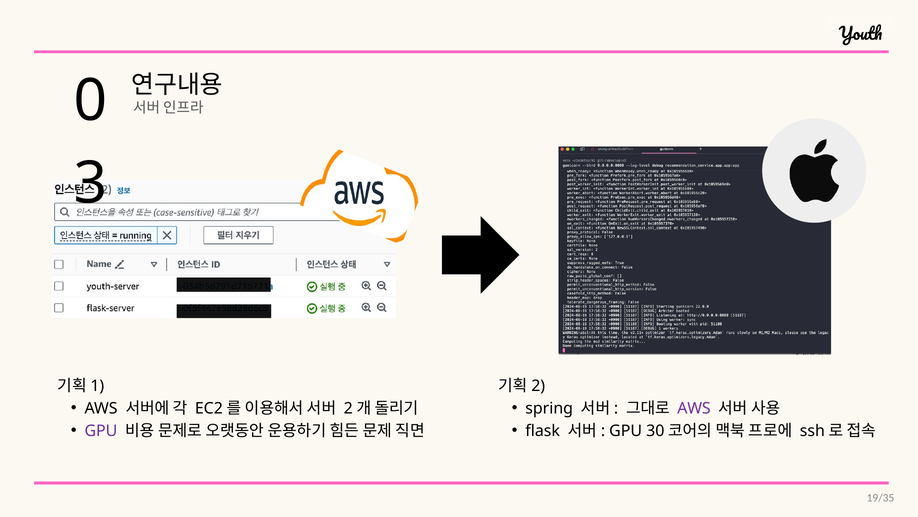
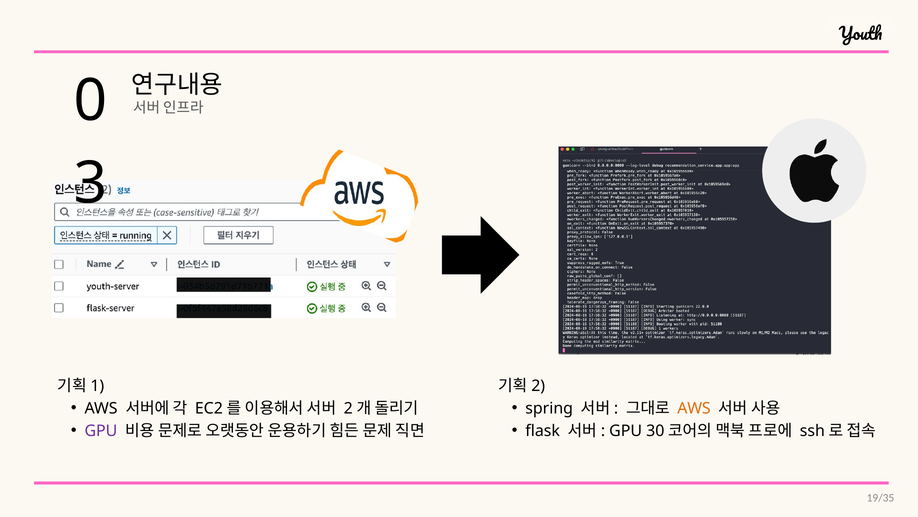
AWS colour: purple -> orange (694, 408)
